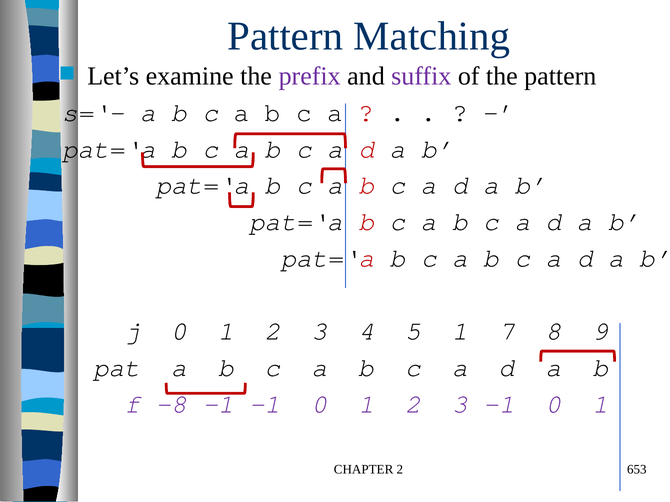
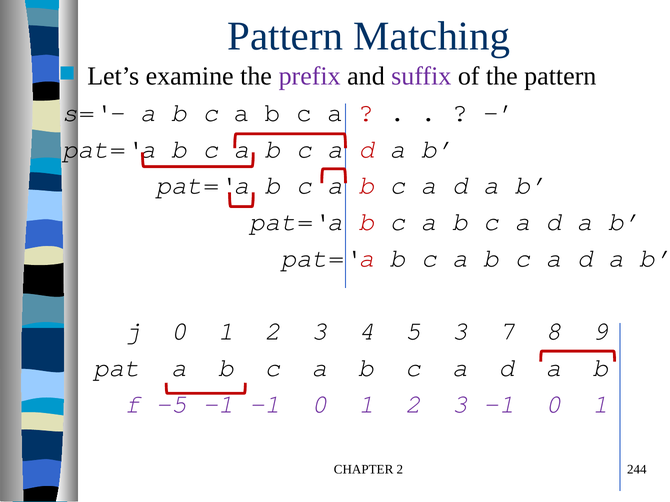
5 1: 1 -> 3 (460, 332)
-8: -8 -> -5 (171, 405)
653: 653 -> 244 (637, 470)
